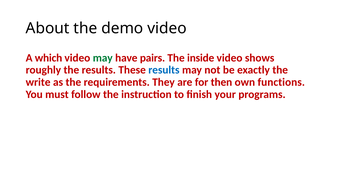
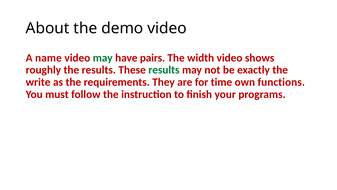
which: which -> name (48, 58)
inside: inside -> width (201, 58)
results colour: blue -> green (164, 70)
then: then -> time (221, 82)
